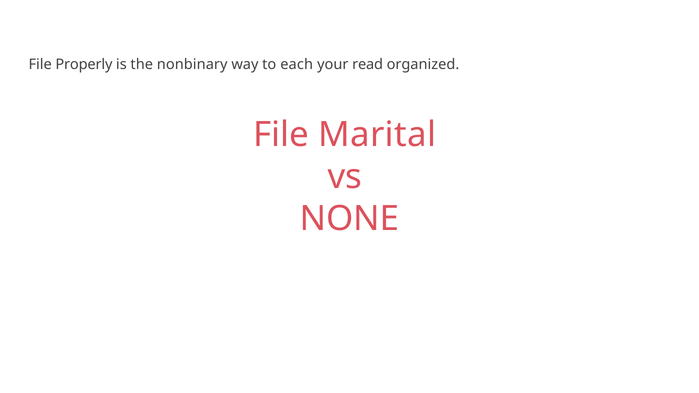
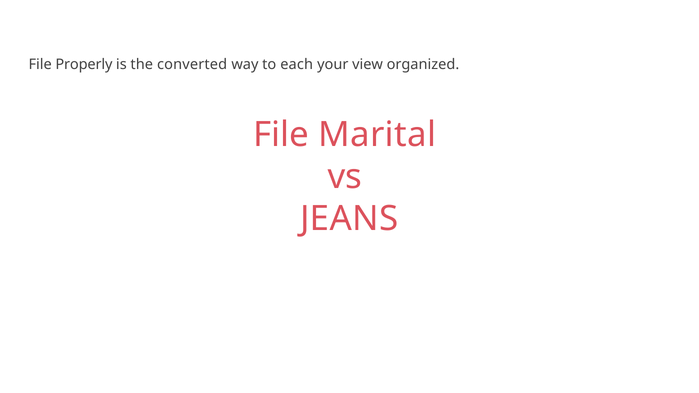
nonbinary: nonbinary -> converted (192, 64)
read: read -> view (368, 64)
NONE: NONE -> JEANS (349, 219)
